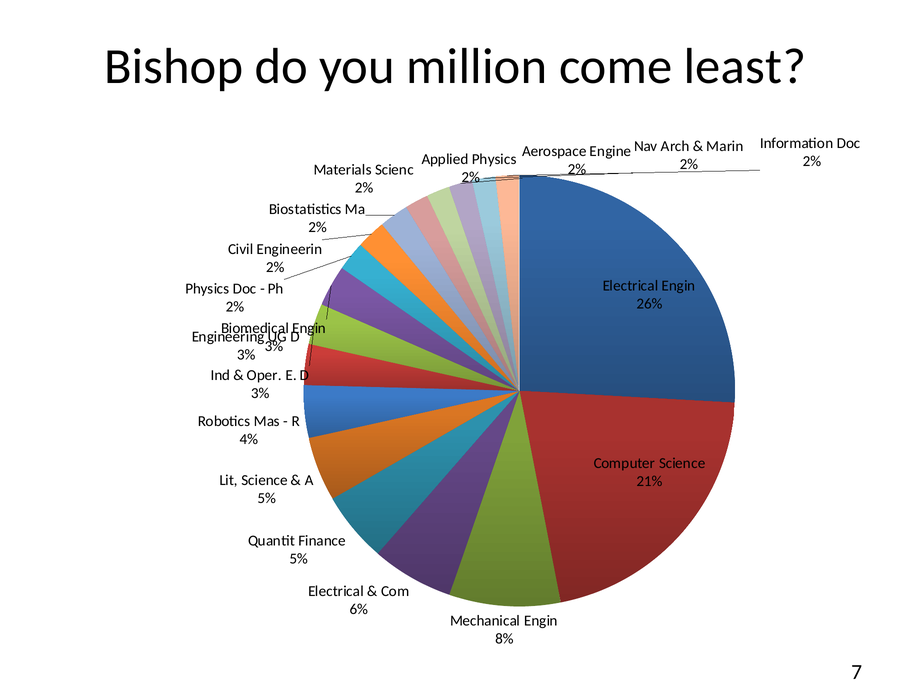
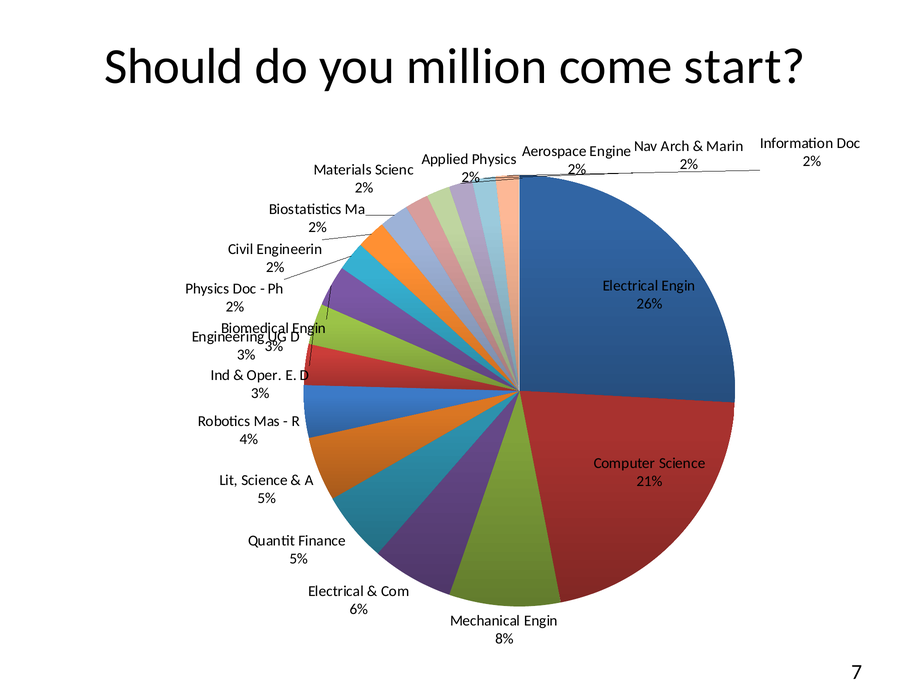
Bishop: Bishop -> Should (174, 67)
least: least -> start (745, 67)
